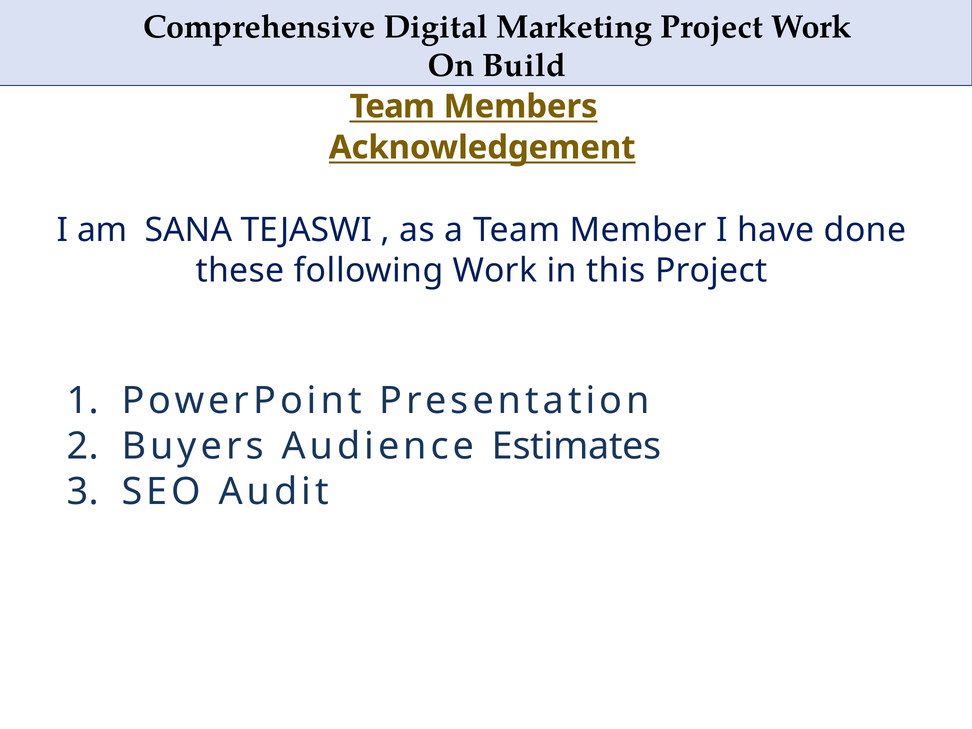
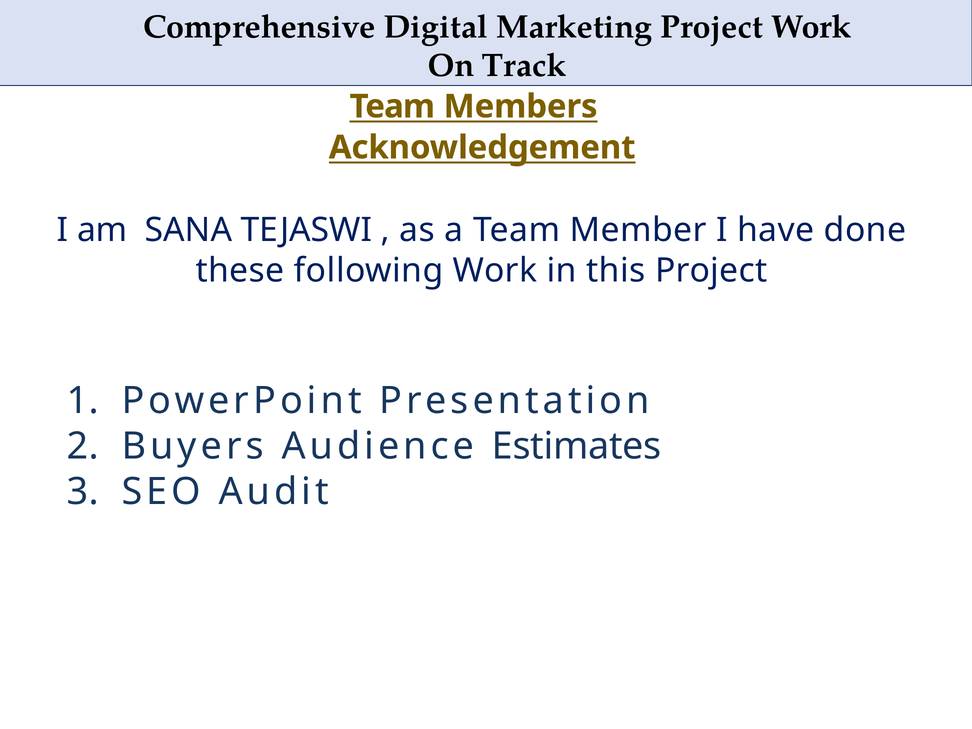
Build: Build -> Track (524, 66)
